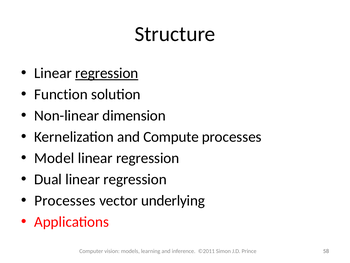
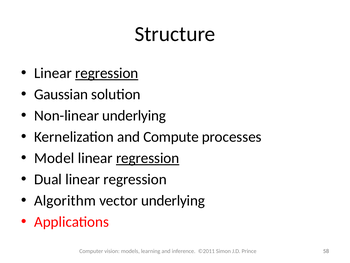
Function: Function -> Gaussian (61, 94)
Non-linear dimension: dimension -> underlying (134, 116)
regression underline: none -> present (148, 158)
Processes: Processes -> Algorithm (65, 200)
